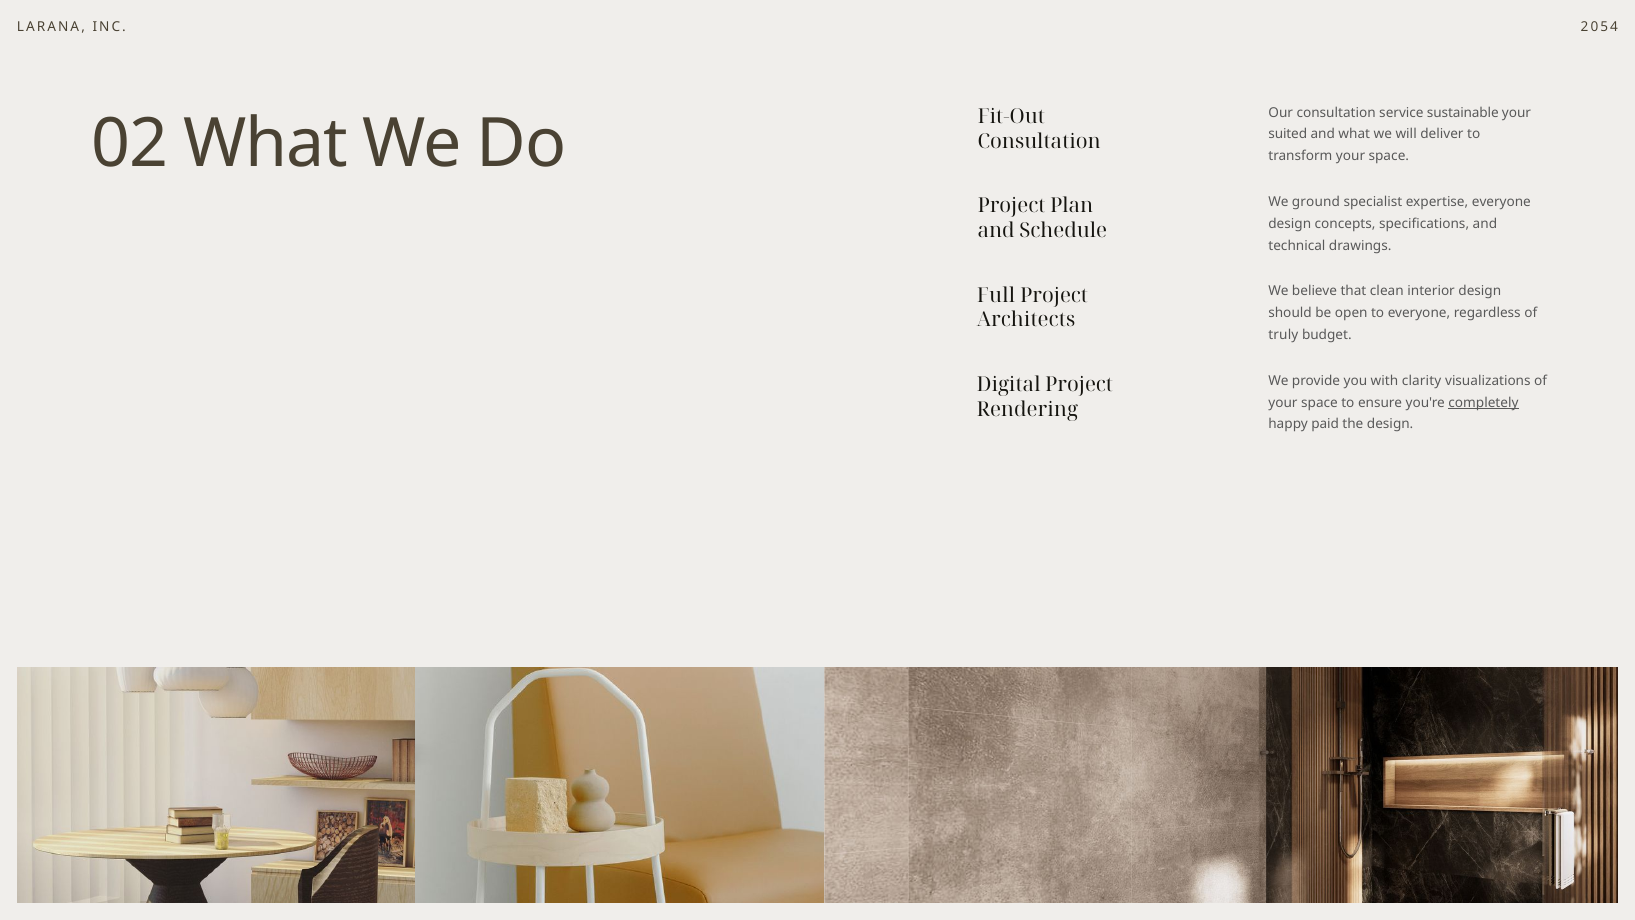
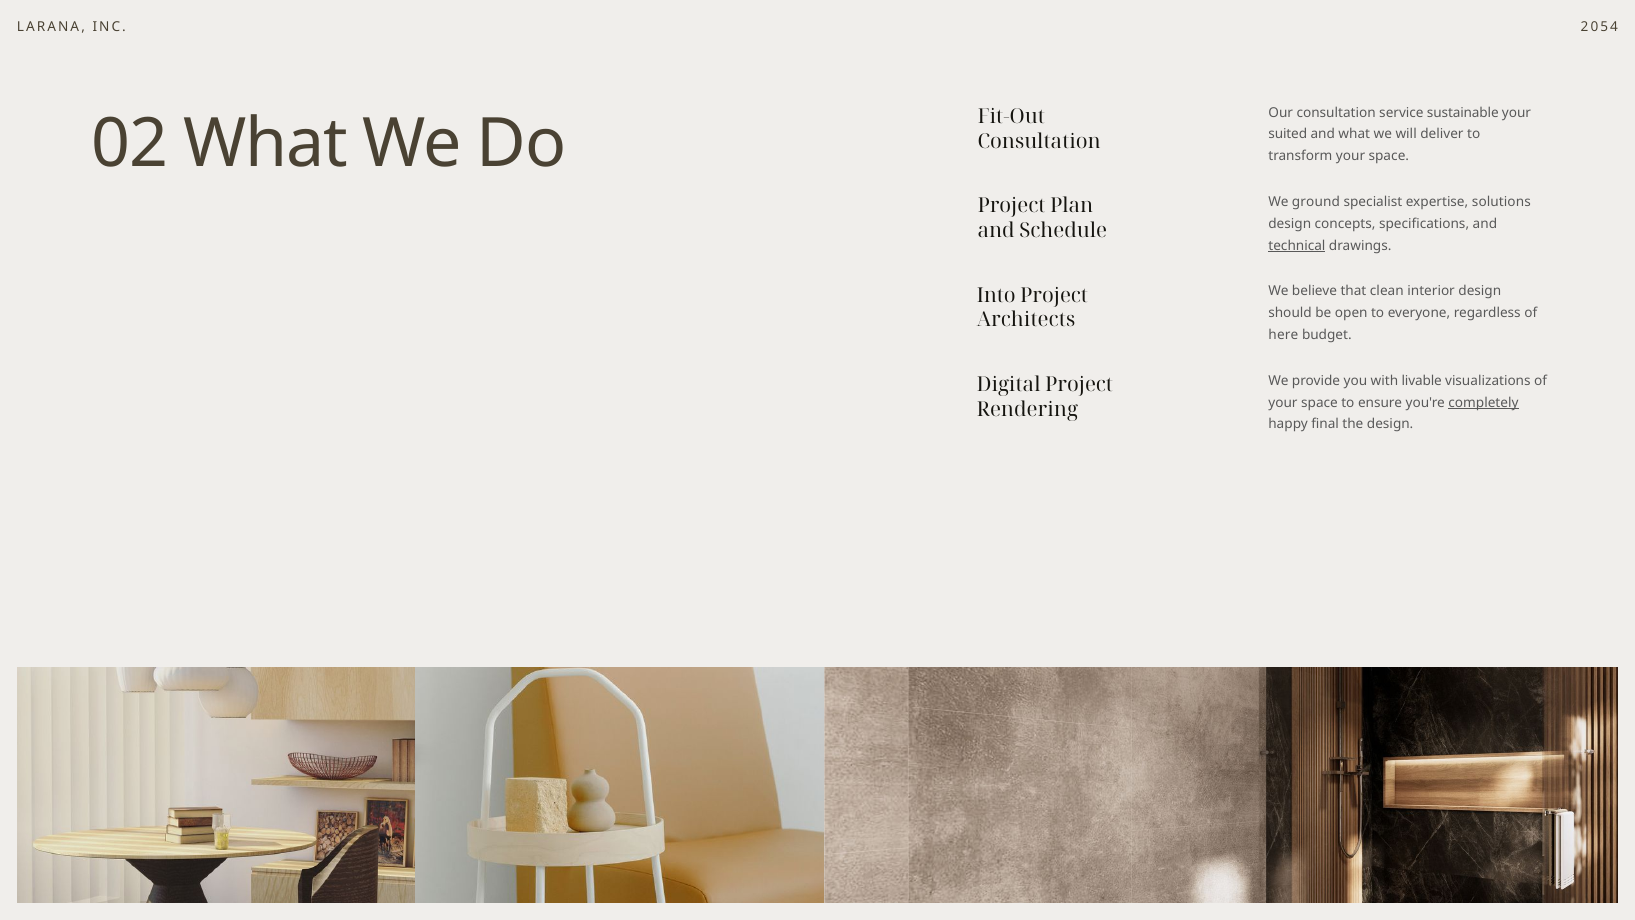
expertise everyone: everyone -> solutions (1501, 202)
technical underline: none -> present (1297, 245)
Full: Full -> Into (996, 295)
truly: truly -> here (1283, 335)
clarity: clarity -> livable (1422, 381)
paid: paid -> final (1325, 424)
